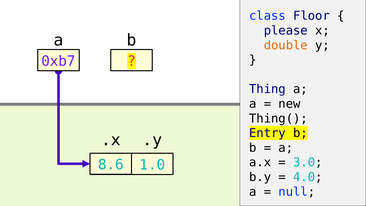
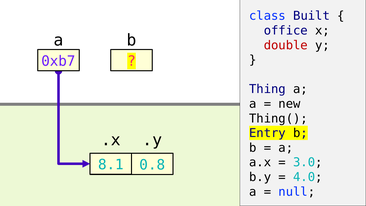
Floor: Floor -> Built (312, 16)
please: please -> office (286, 31)
double colour: orange -> red (286, 45)
8.6: 8.6 -> 8.1 (111, 165)
1.0: 1.0 -> 0.8 (152, 165)
